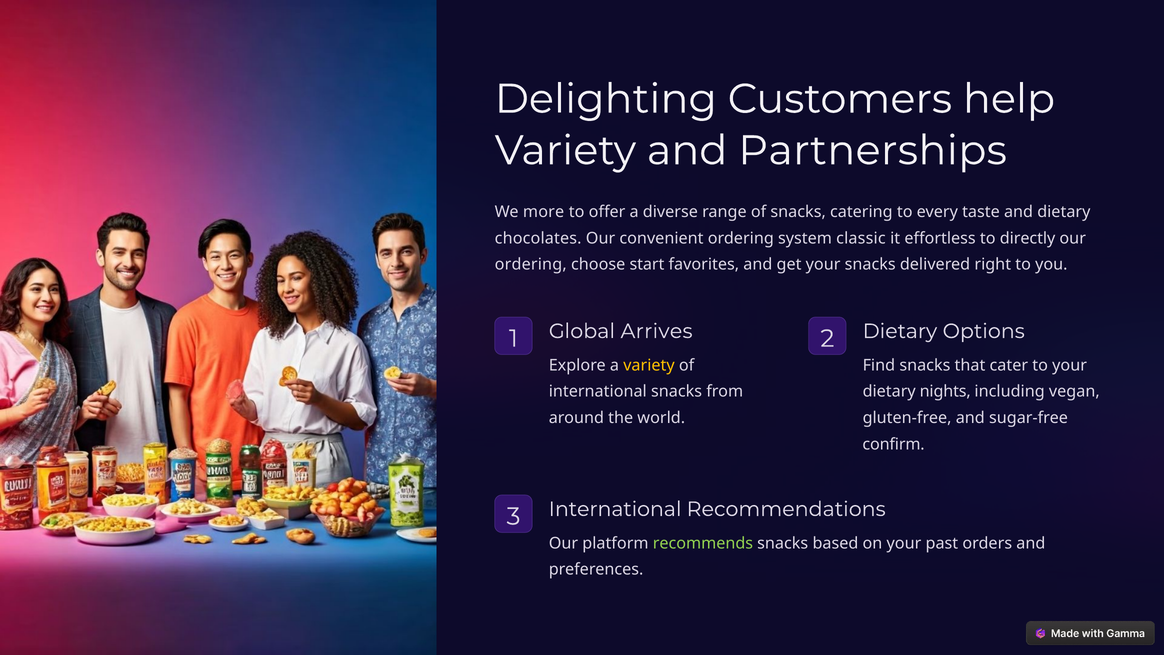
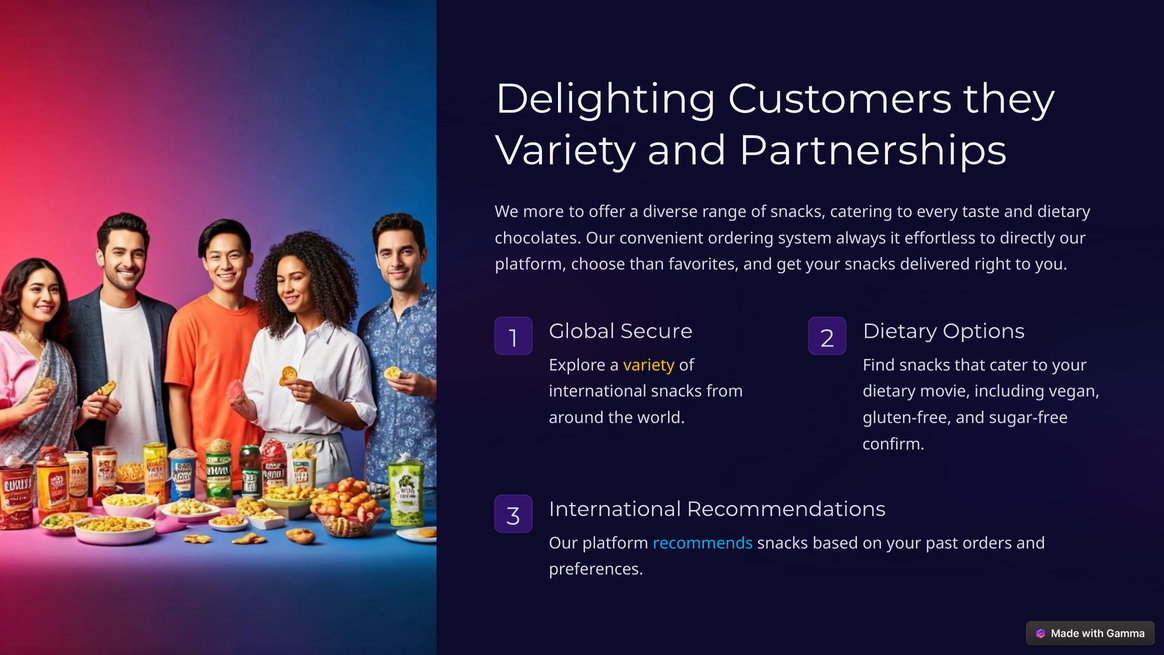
help: help -> they (1009, 99)
classic: classic -> always (861, 238)
ordering: ordering -> platform (531, 264)
start: start -> than (647, 264)
Arrives: Arrives -> Secure (657, 331)
nights: nights -> movie (945, 391)
recommends colour: light green -> light blue (703, 543)
